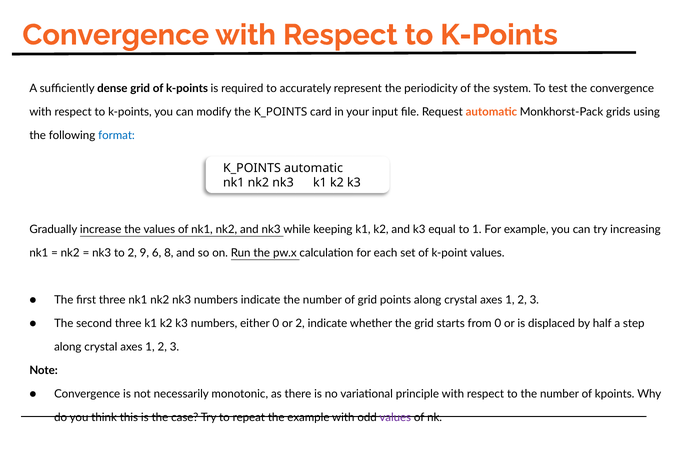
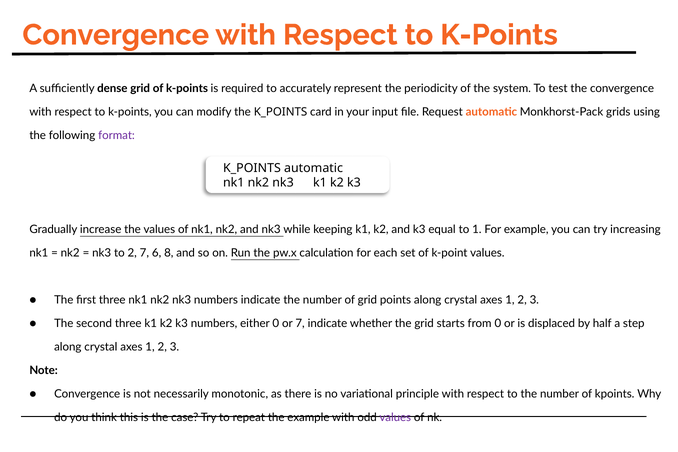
format colour: blue -> purple (117, 136)
2 9: 9 -> 7 (144, 253)
or 2: 2 -> 7 (300, 324)
